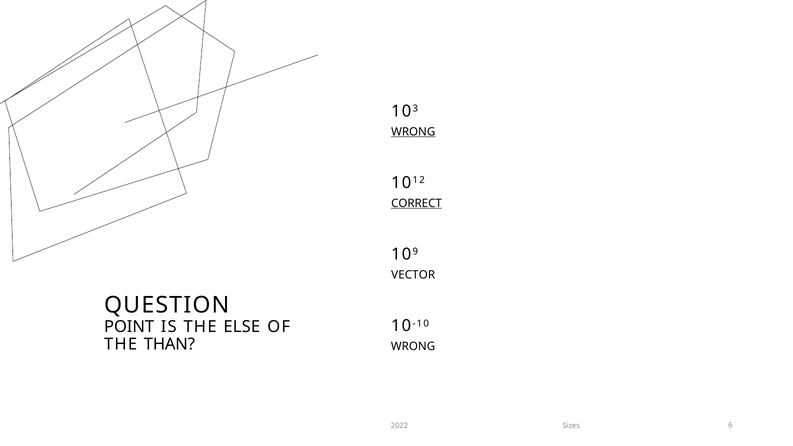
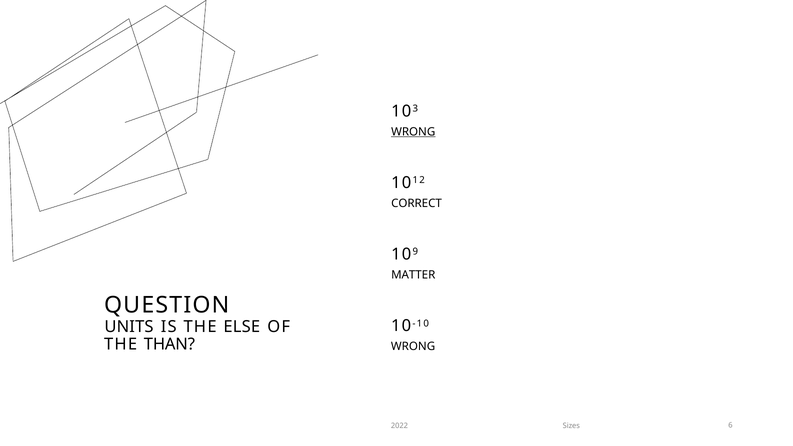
CORRECT underline: present -> none (416, 203)
VECTOR: VECTOR -> MATTER (413, 275)
POINT: POINT -> UNITS (129, 327)
